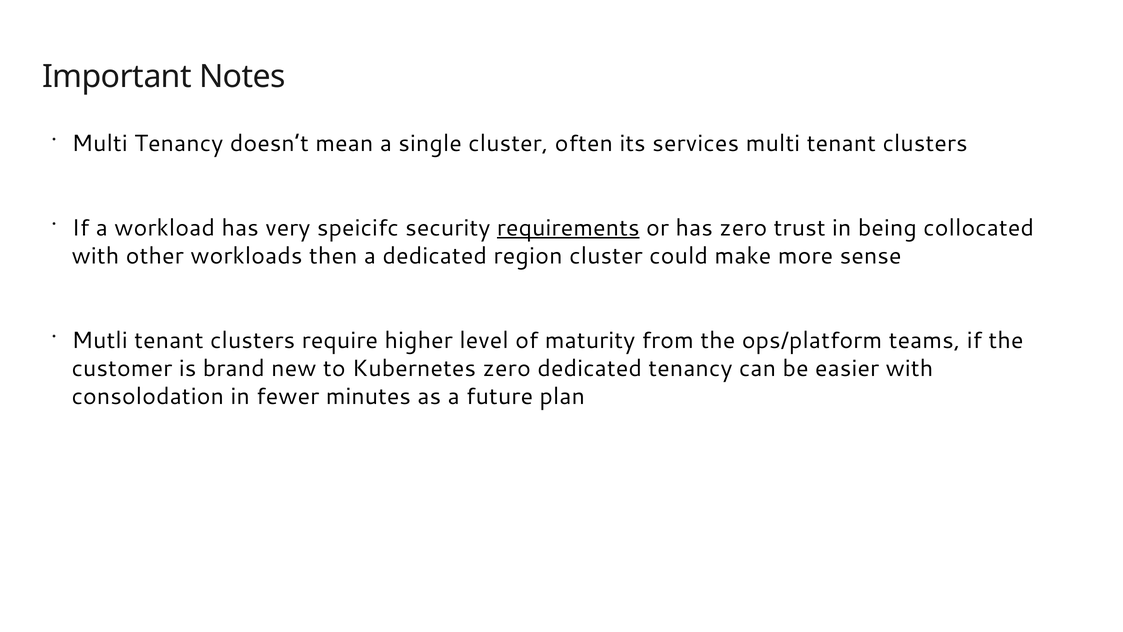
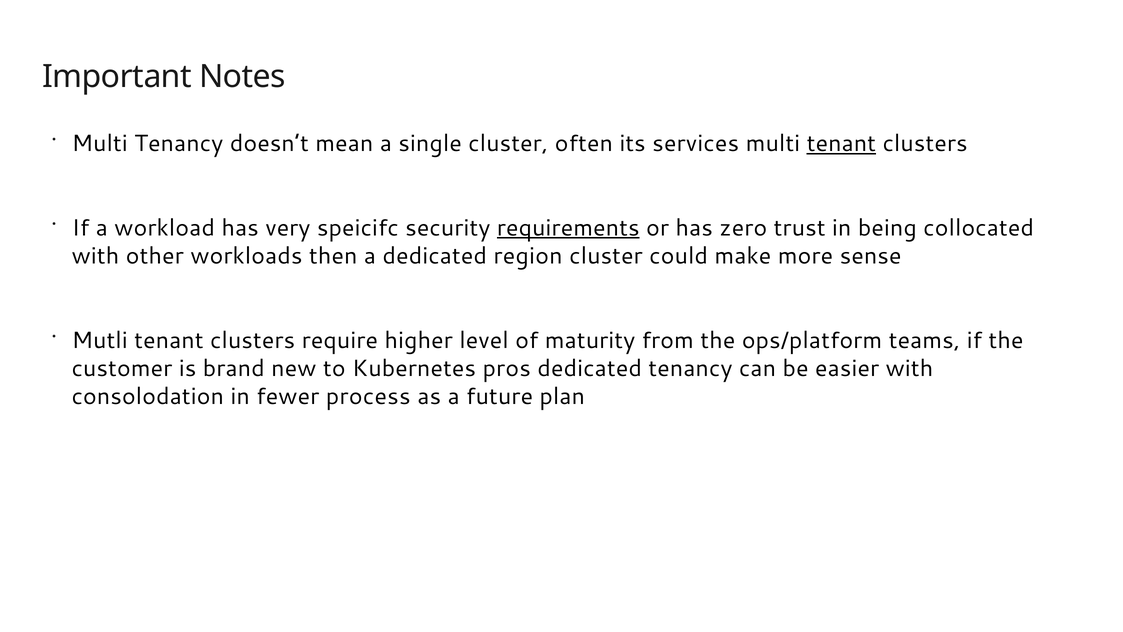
tenant underline: none -> present (841, 143)
Kubernetes zero: zero -> pros (507, 368)
minutes: minutes -> process (368, 396)
